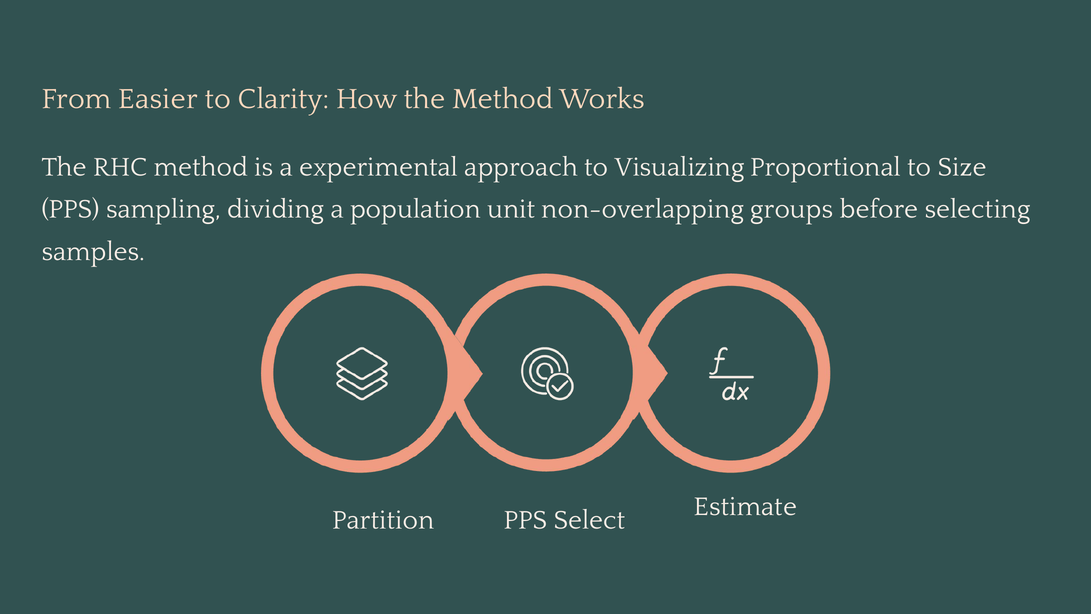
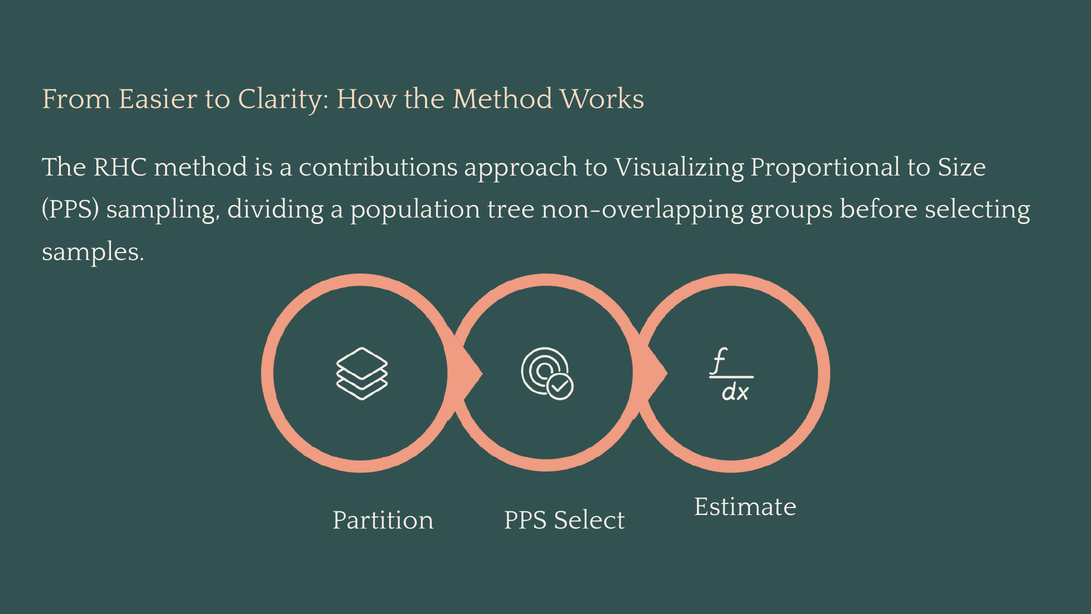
experimental: experimental -> contributions (379, 167)
unit: unit -> tree (511, 209)
